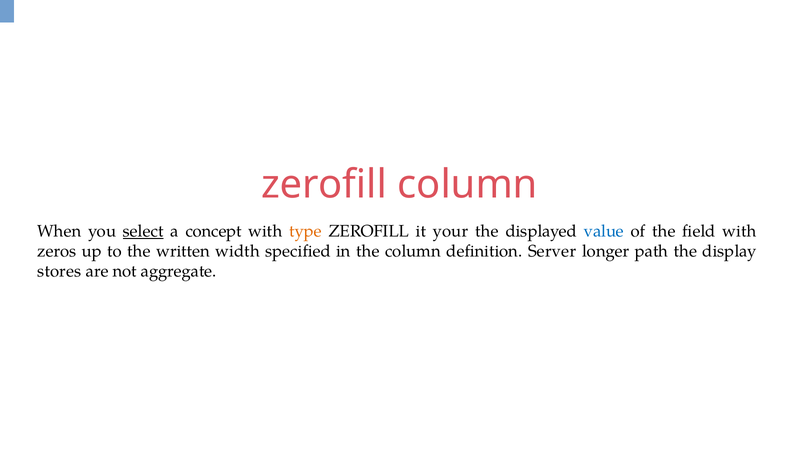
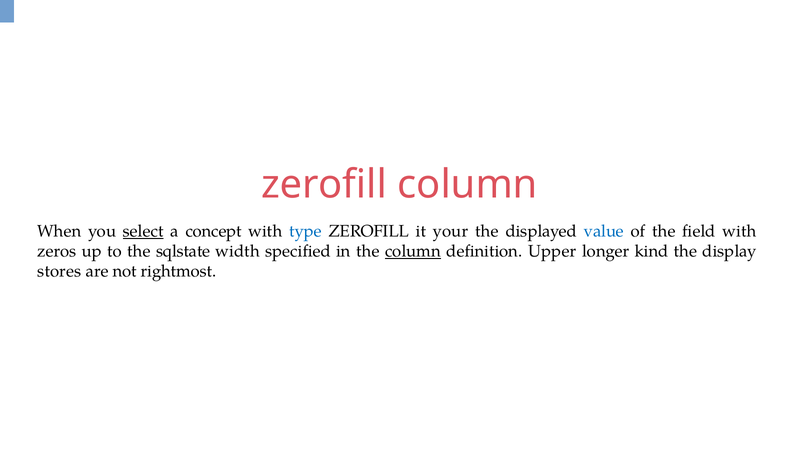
type colour: orange -> blue (306, 231)
written: written -> sqlstate (183, 251)
column underline: none -> present (413, 251)
Server: Server -> Upper (552, 251)
path: path -> kind (652, 251)
aggregate: aggregate -> rightmost (179, 271)
